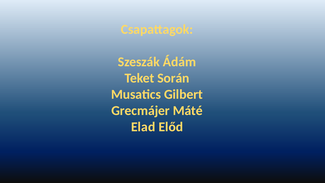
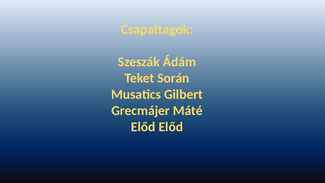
Elad: Elad -> Előd (143, 127)
